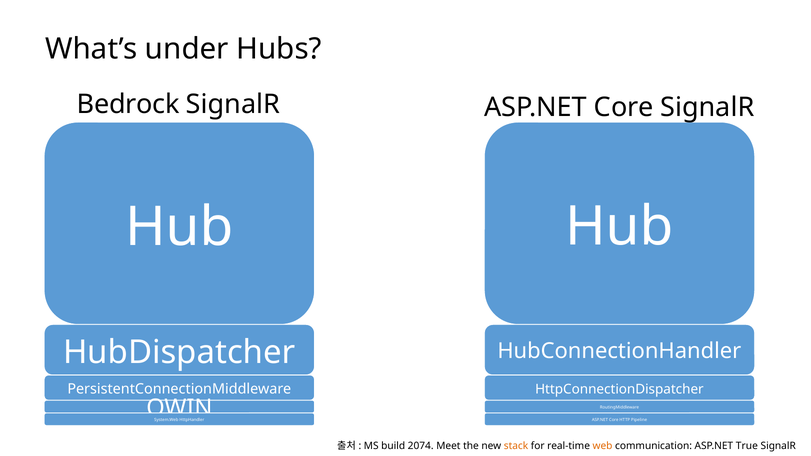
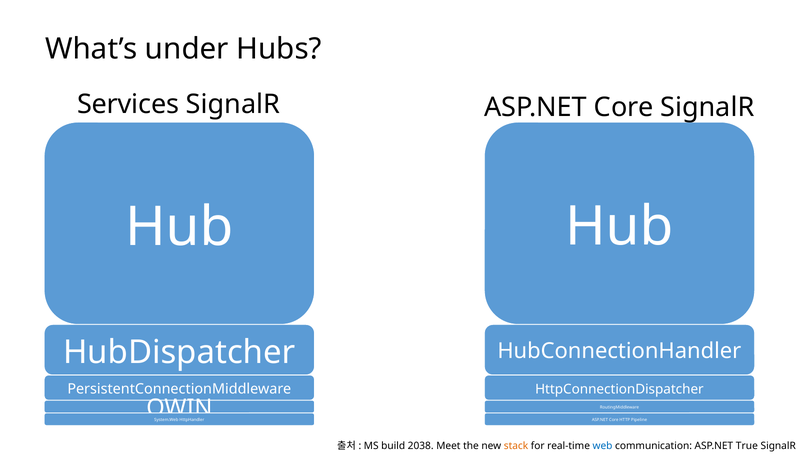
Bedrock: Bedrock -> Services (128, 104)
2074: 2074 -> 2038 (421, 446)
web colour: orange -> blue (603, 446)
